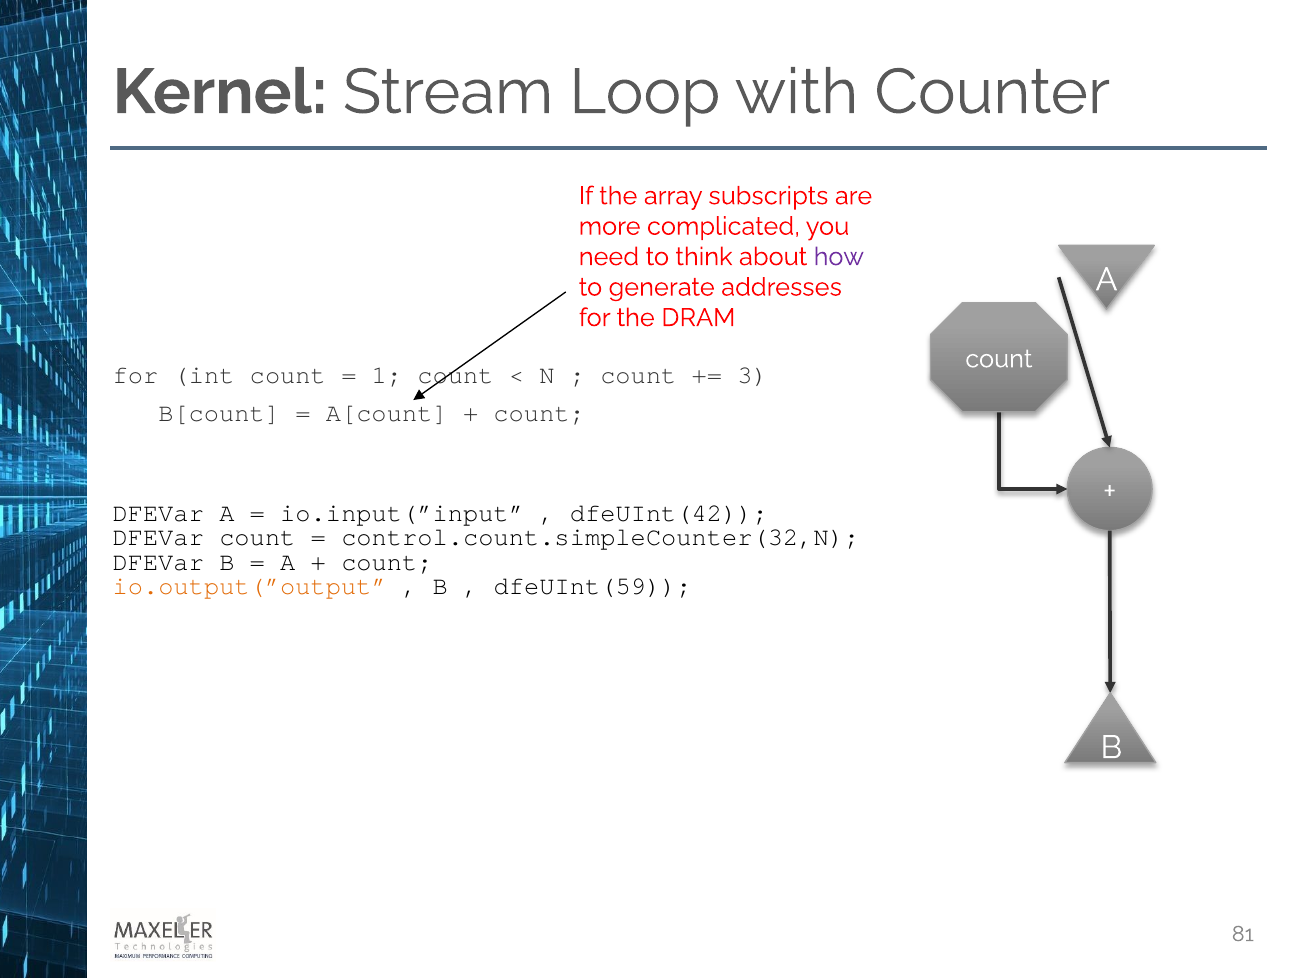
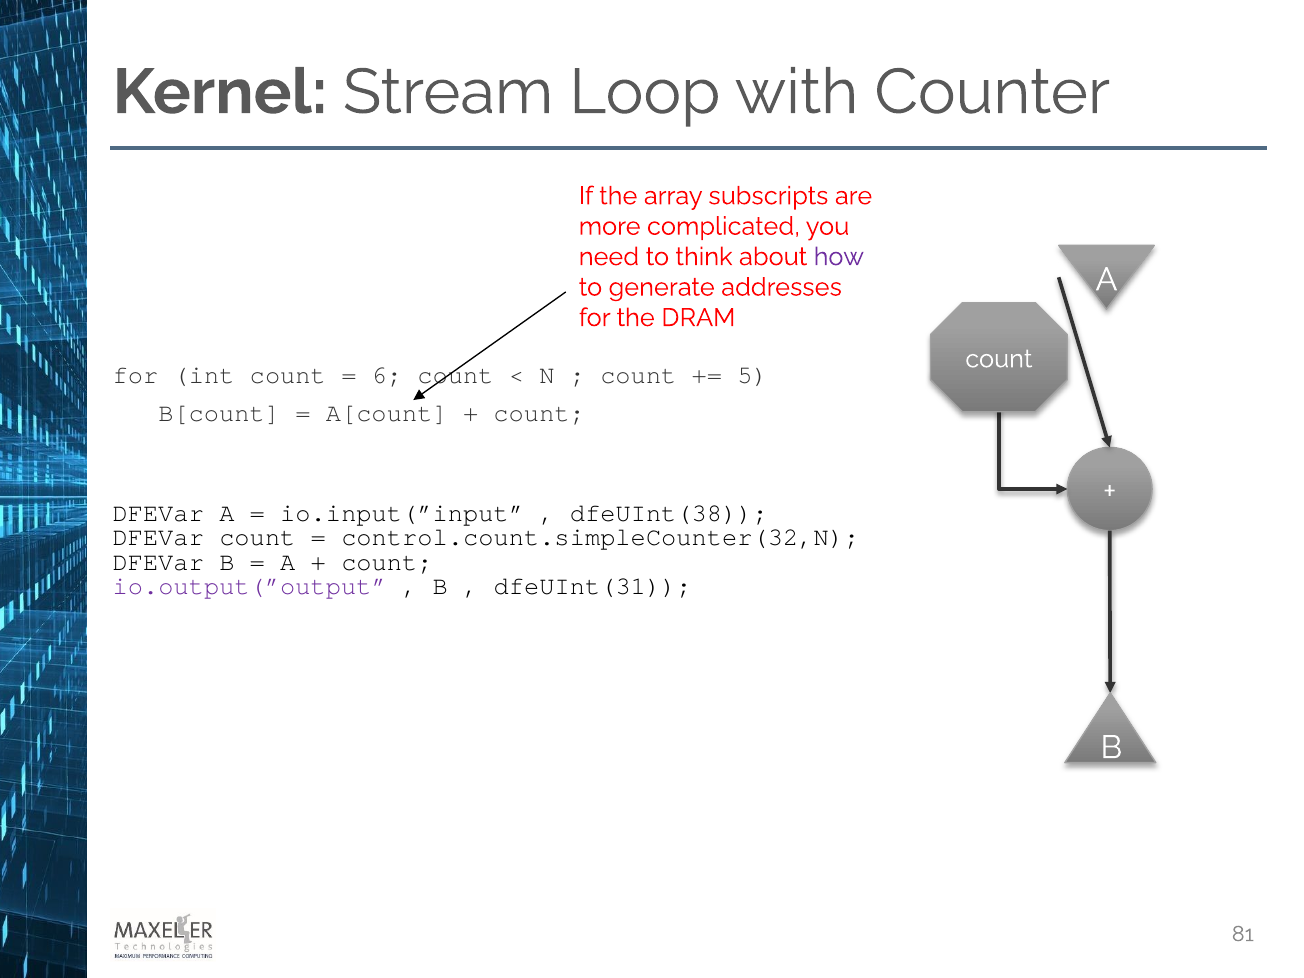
1: 1 -> 6 (387, 376)
3: 3 -> 5 (753, 376)
dfeUInt(42: dfeUInt(42 -> dfeUInt(38 (669, 513)
io.output(”output colour: orange -> purple (250, 586)
dfeUInt(59: dfeUInt(59 -> dfeUInt(31 (593, 586)
